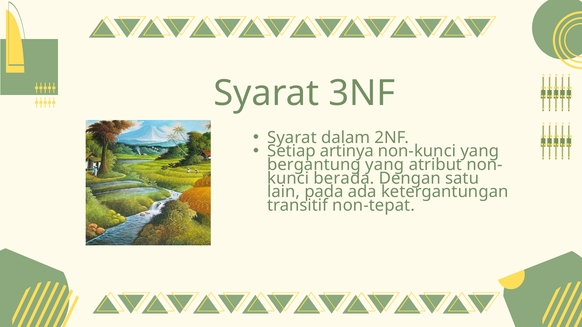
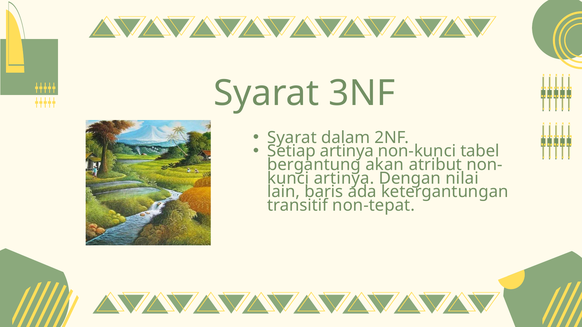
non-kunci yang: yang -> tabel (480, 151)
bergantung yang: yang -> akan (385, 165)
berada: berada -> artinya (344, 178)
satu: satu -> nilai (462, 178)
pada: pada -> baris (324, 192)
